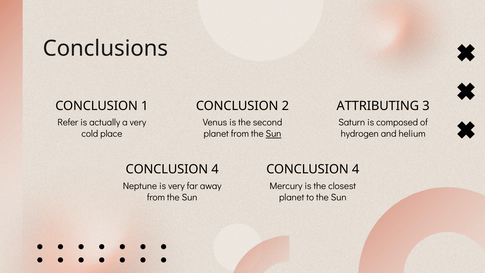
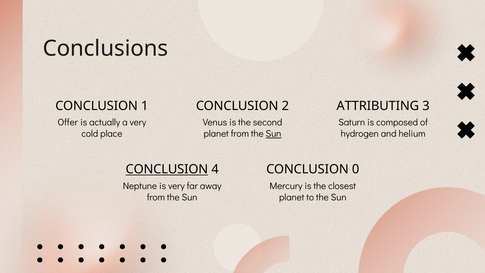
Refer: Refer -> Offer (68, 122)
CONCLUSION underline: none -> present (167, 169)
4: 4 -> 0 (356, 169)
